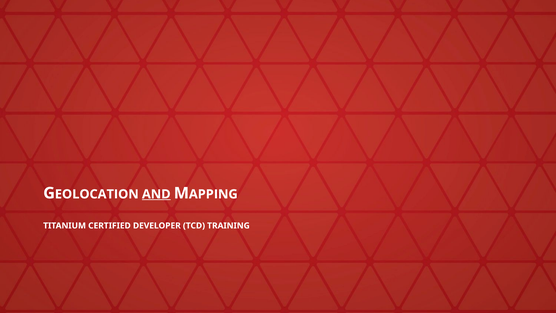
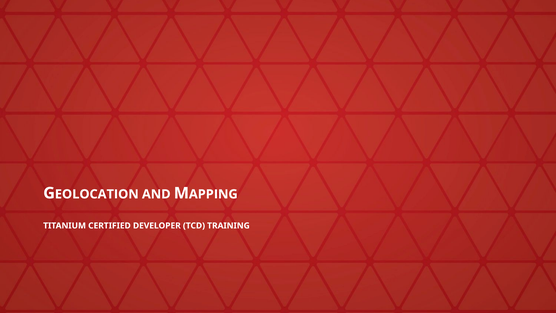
AND underline: present -> none (156, 194)
